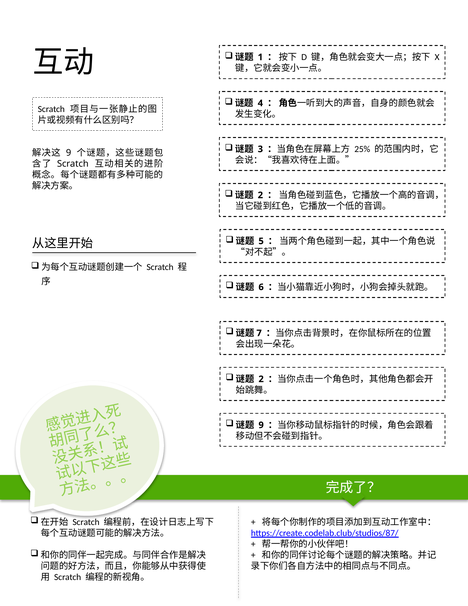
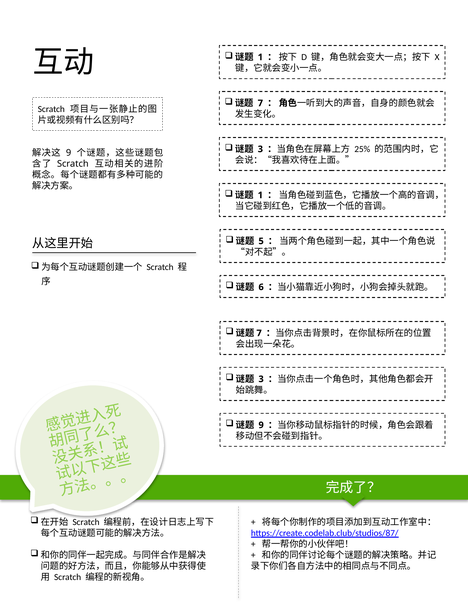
4: 4 -> 7 (260, 103)
2: 2 -> 1 (260, 195)
2: 2 -> 3 (261, 379)
